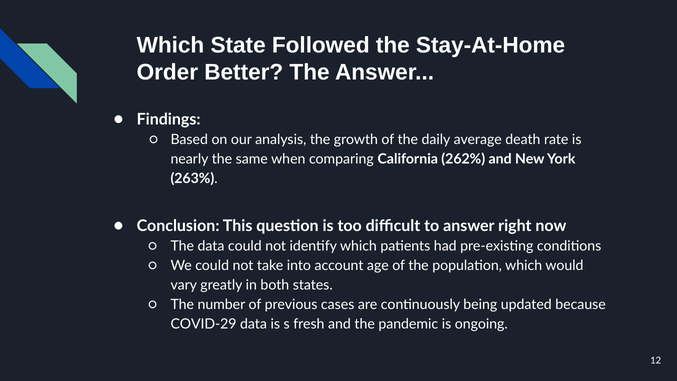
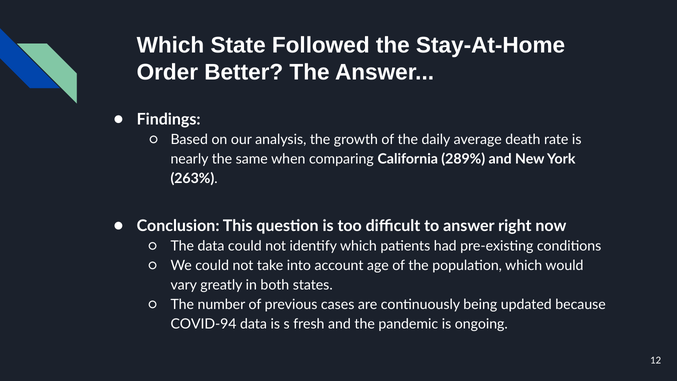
262%: 262% -> 289% (463, 159)
COVID-29: COVID-29 -> COVID-94 (204, 324)
